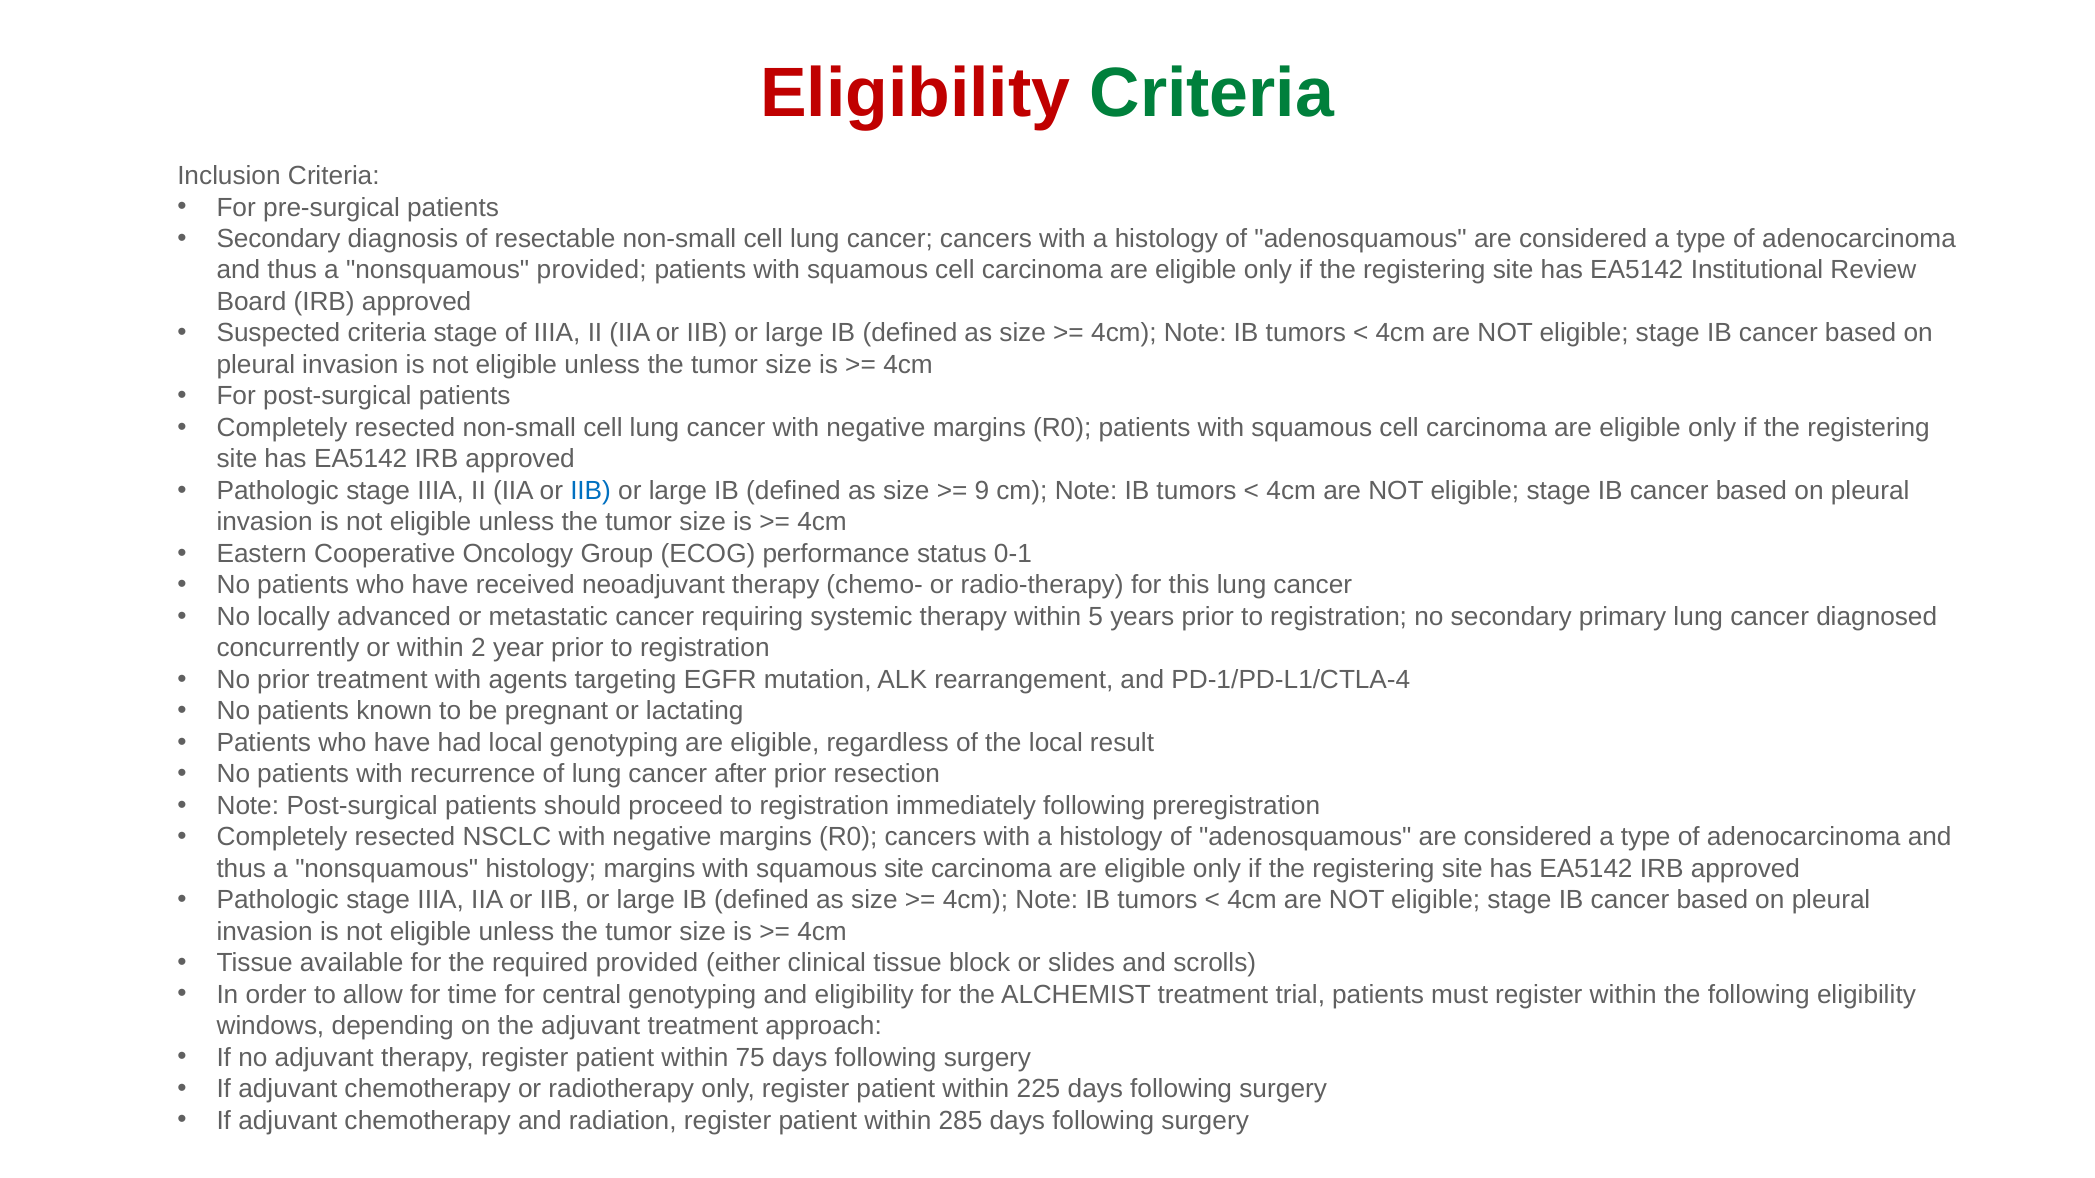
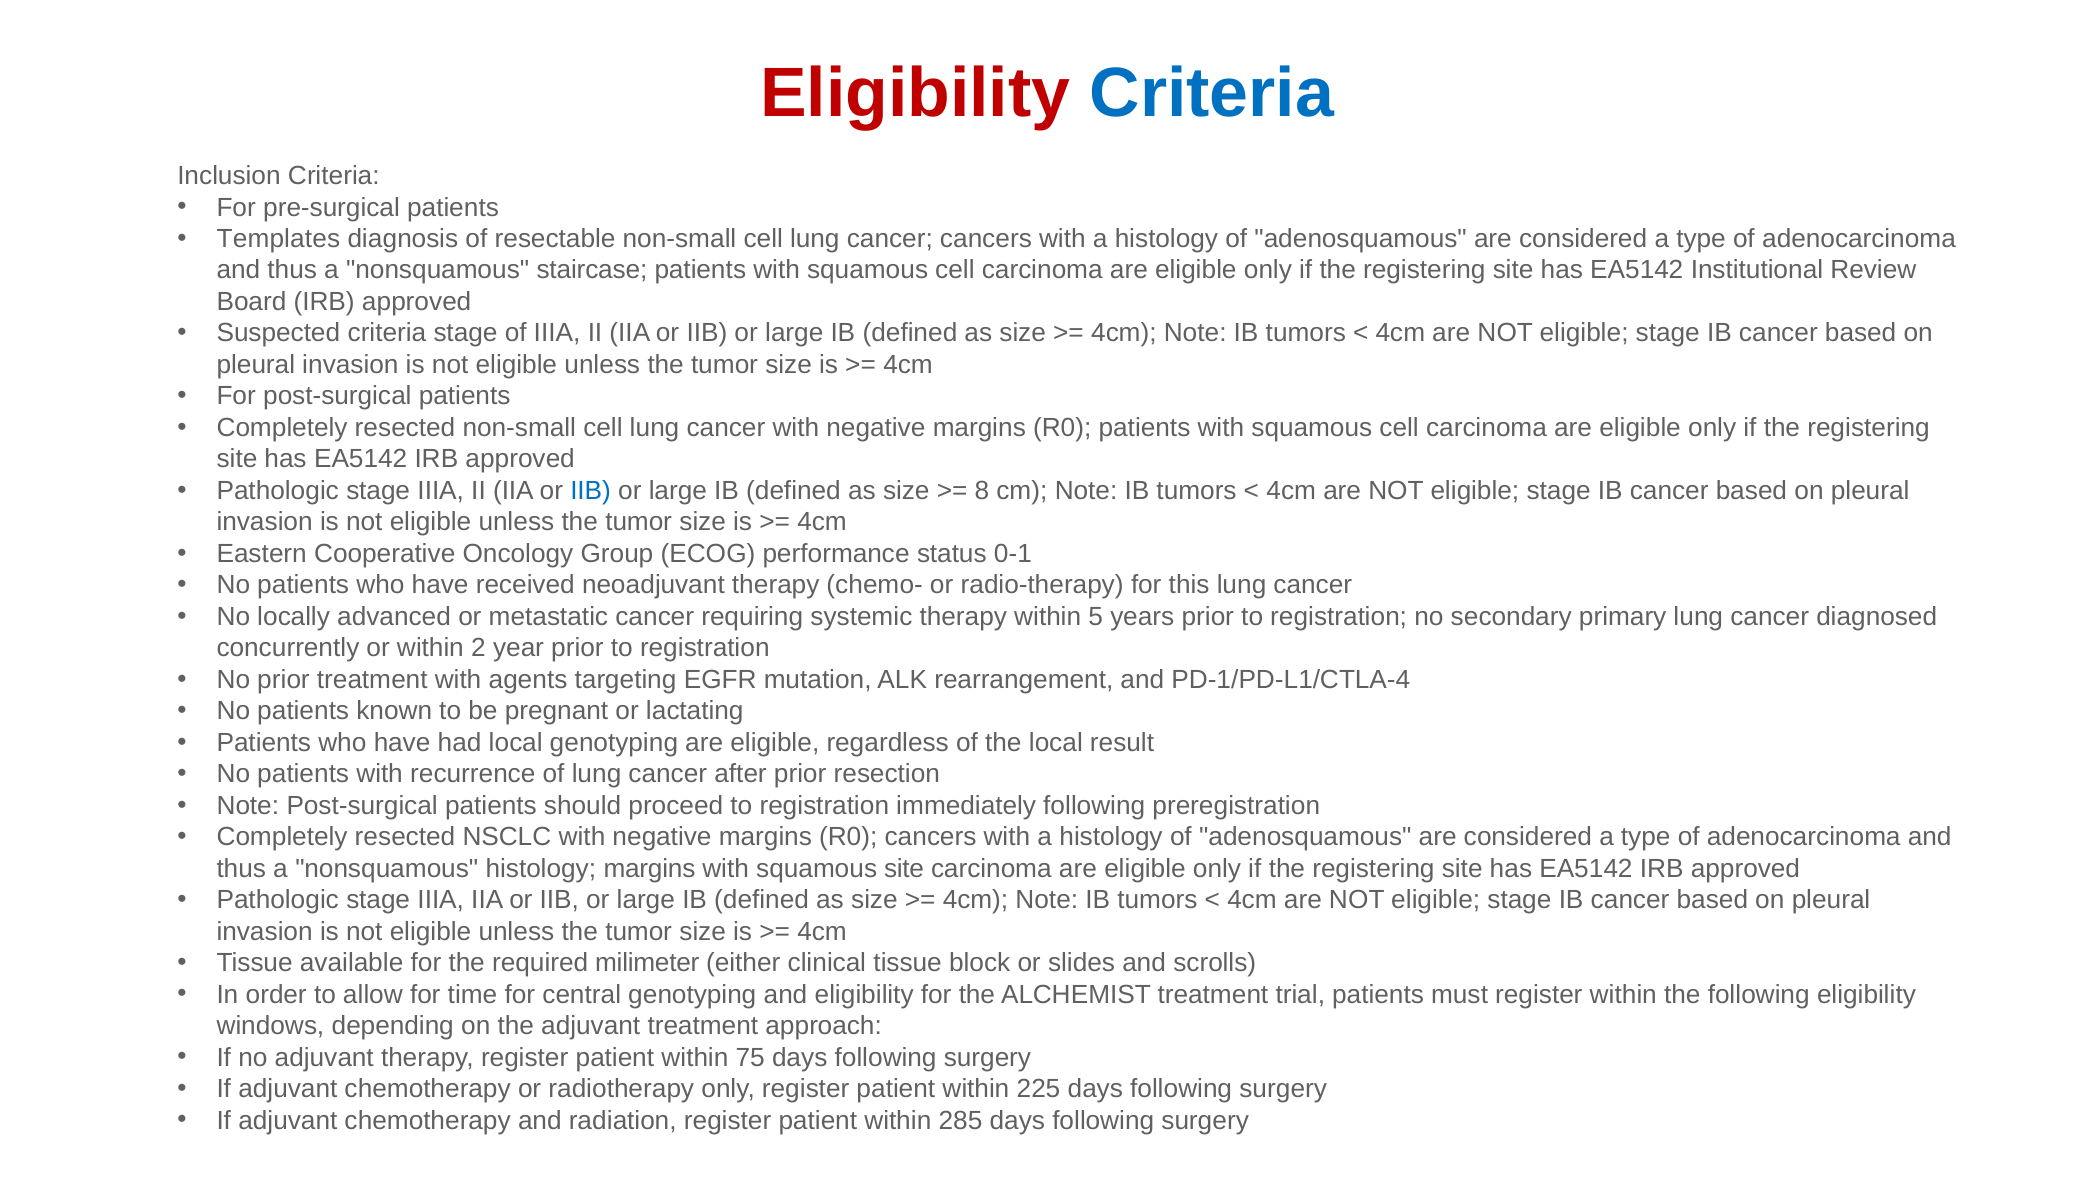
Criteria colour: green -> blue (1212, 94)
Secondary: Secondary -> Templates (278, 239)
nonsquamous provided: provided -> staircase (592, 270)
9: 9 -> 8 (982, 491)
required provided: provided -> milimeter (647, 964)
